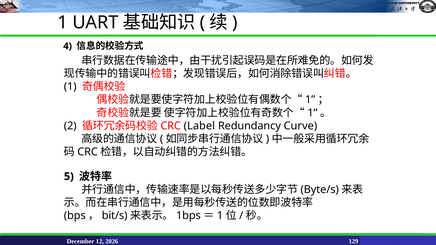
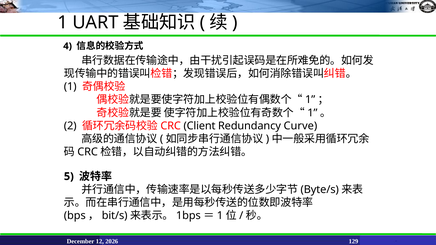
Label: Label -> Client (200, 126)
